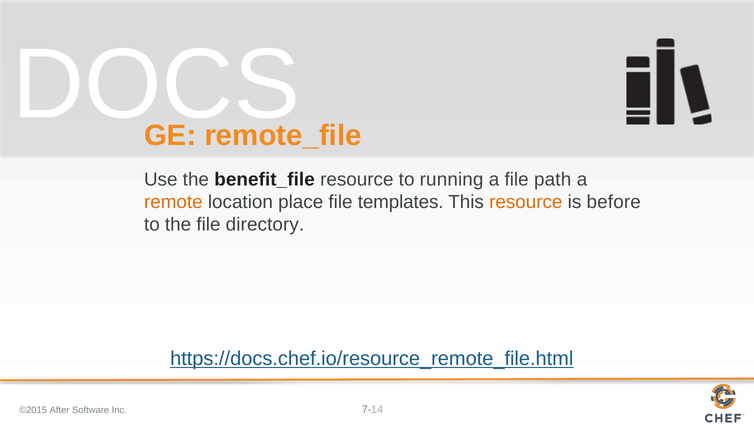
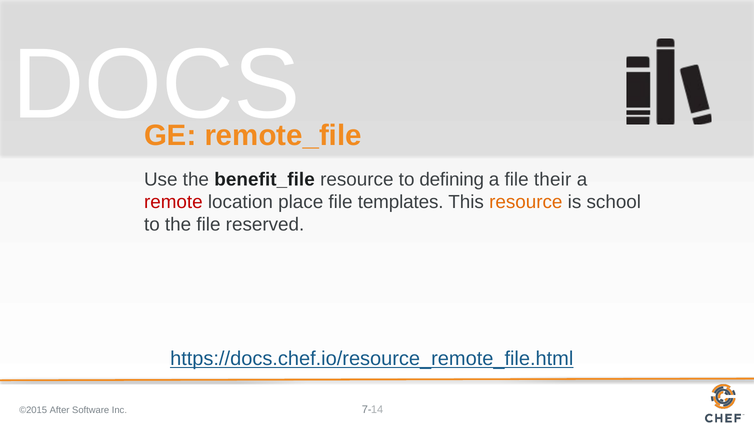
running: running -> defining (452, 179)
path: path -> their (553, 179)
remote colour: orange -> red (173, 202)
before: before -> school (614, 202)
directory: directory -> reserved (265, 225)
